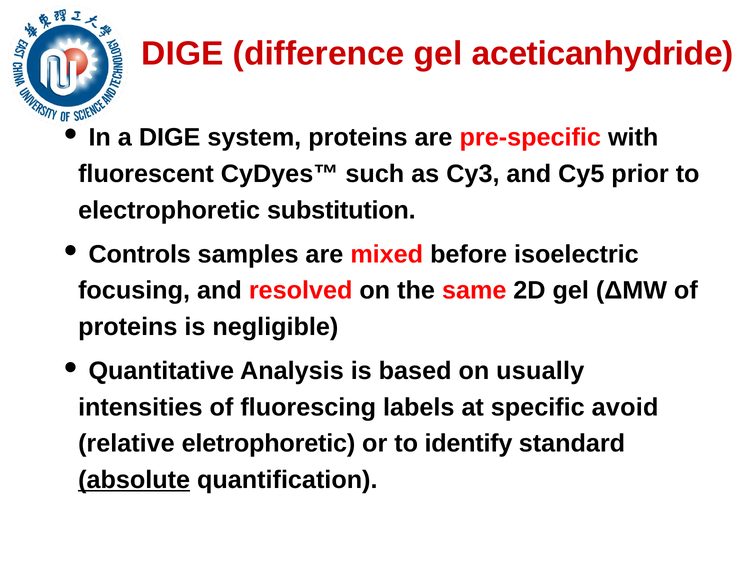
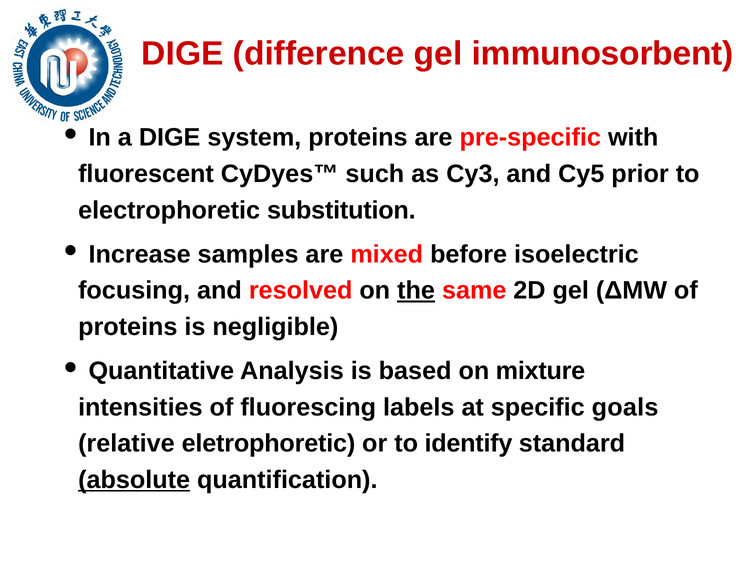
aceticanhydride: aceticanhydride -> immunosorbent (603, 54)
Controls: Controls -> Increase (140, 254)
the underline: none -> present (416, 291)
usually: usually -> mixture (540, 371)
avoid: avoid -> goals (625, 407)
